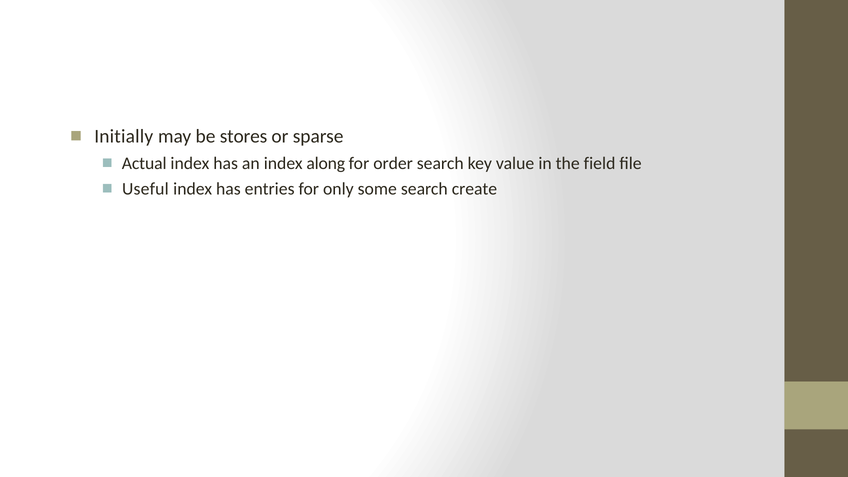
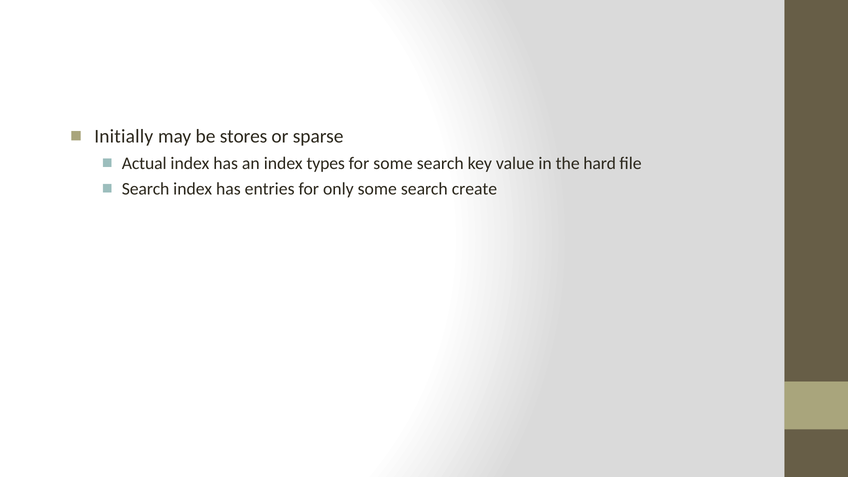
along: along -> types (326, 163)
for order: order -> some (393, 163)
field: field -> hard (600, 163)
Useful: Useful -> Search (146, 189)
